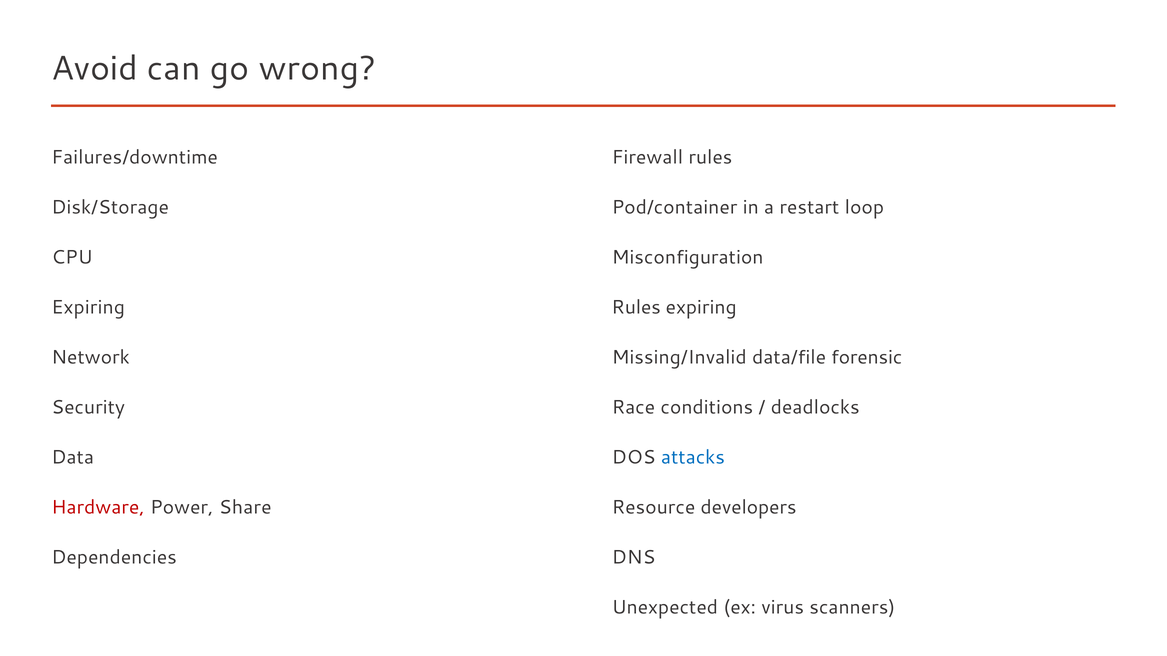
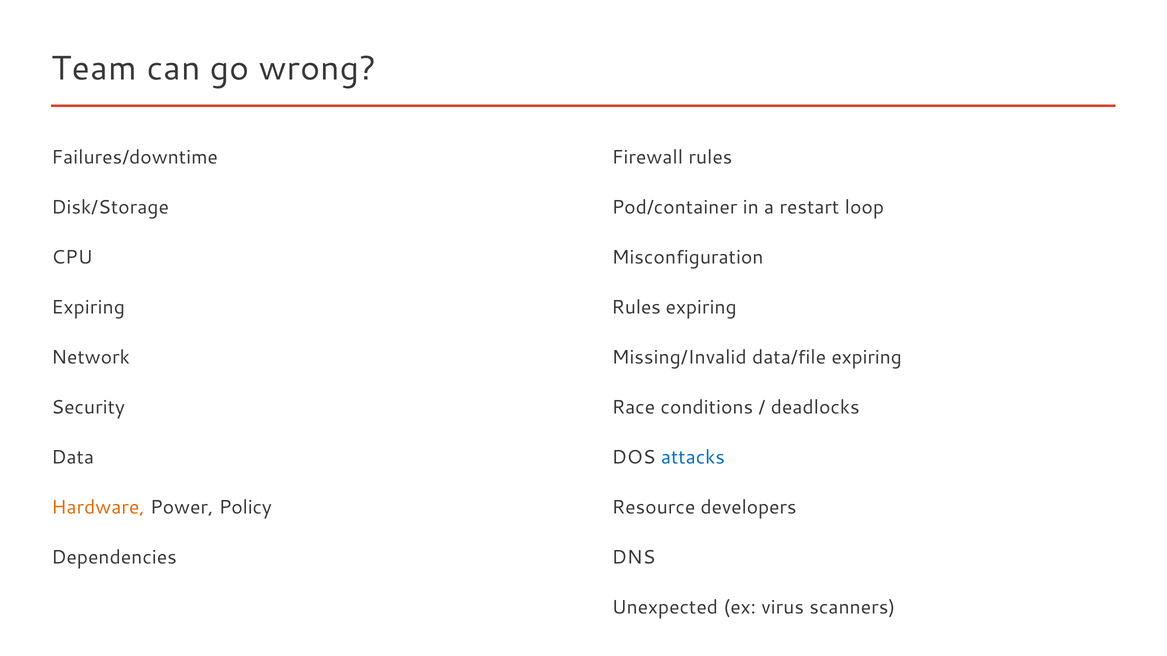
Avoid: Avoid -> Team (94, 68)
data/file forensic: forensic -> expiring (867, 358)
Hardware colour: red -> orange (98, 508)
Share: Share -> Policy (245, 508)
